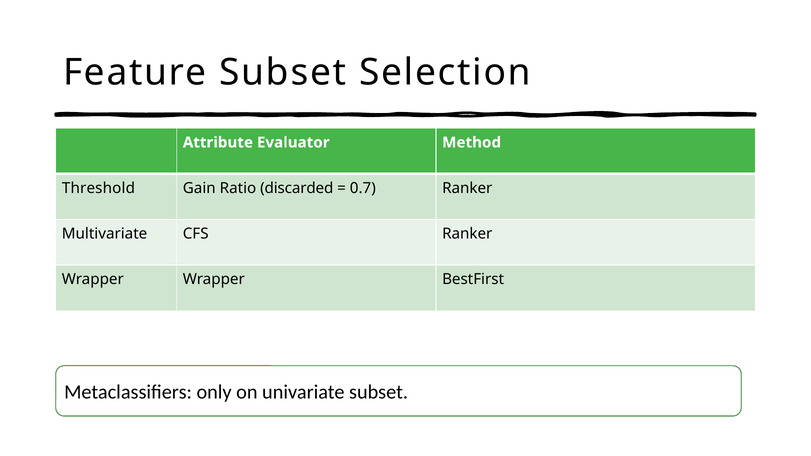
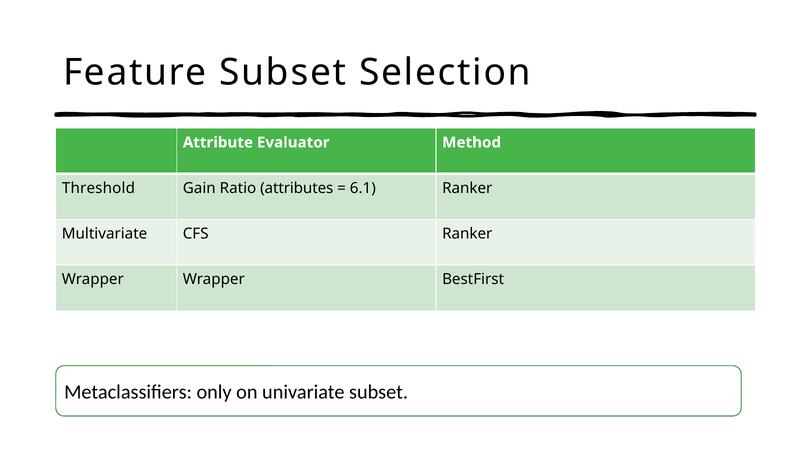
discarded: discarded -> attributes (297, 188)
0.7: 0.7 -> 6.1 (363, 188)
